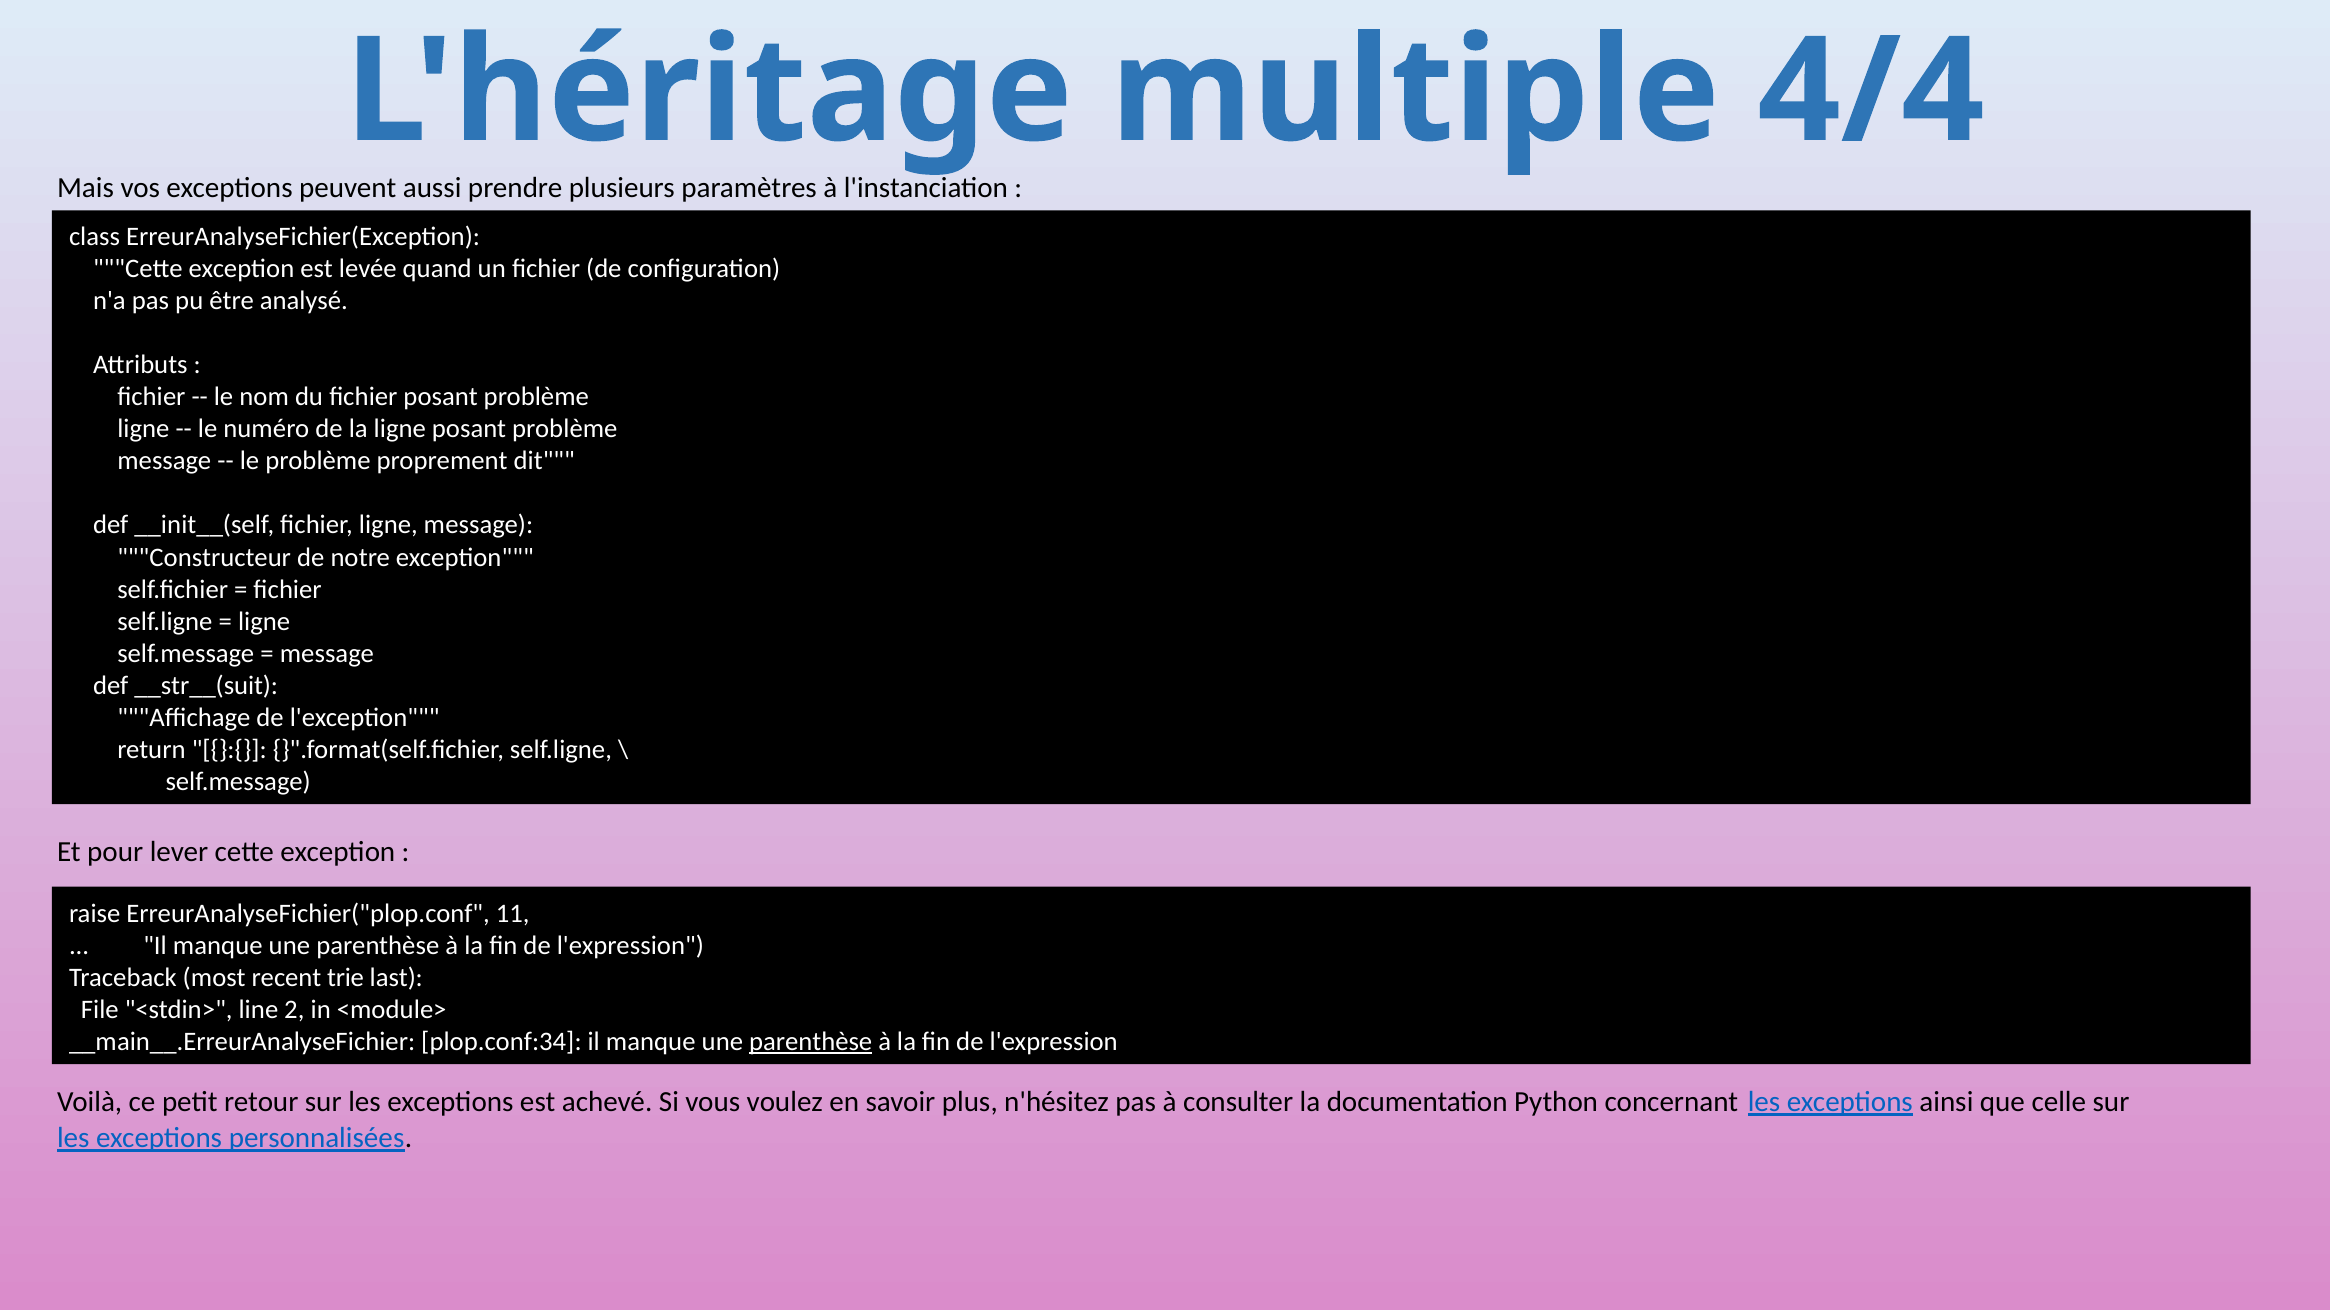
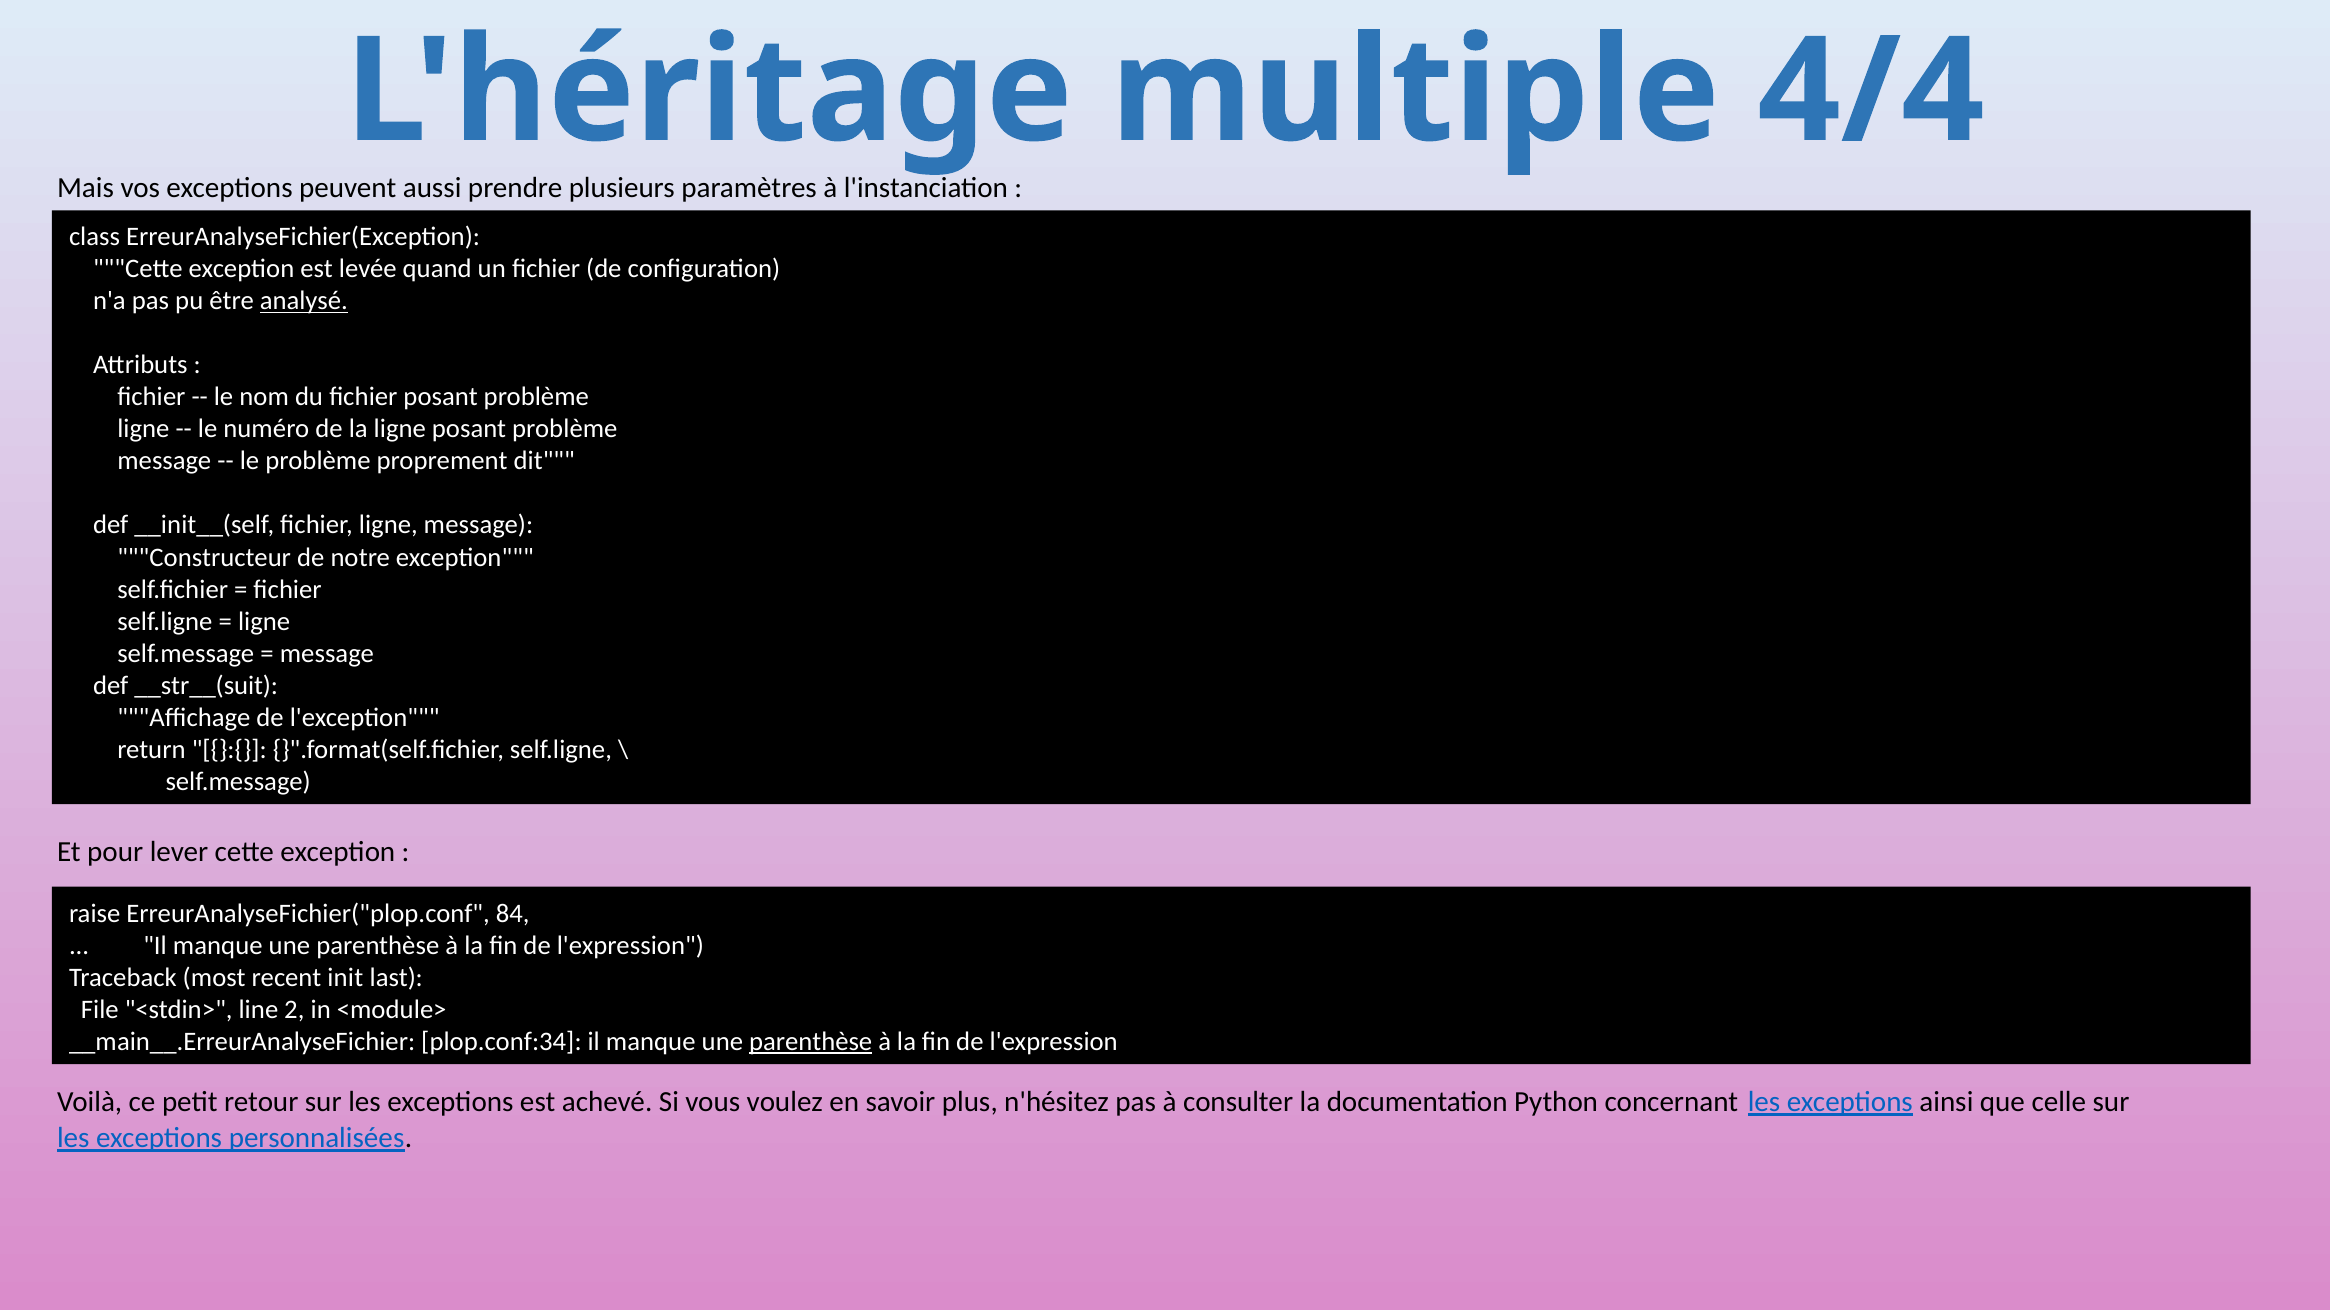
analysé underline: none -> present (304, 301)
11: 11 -> 84 (513, 914)
trie: trie -> init (345, 978)
